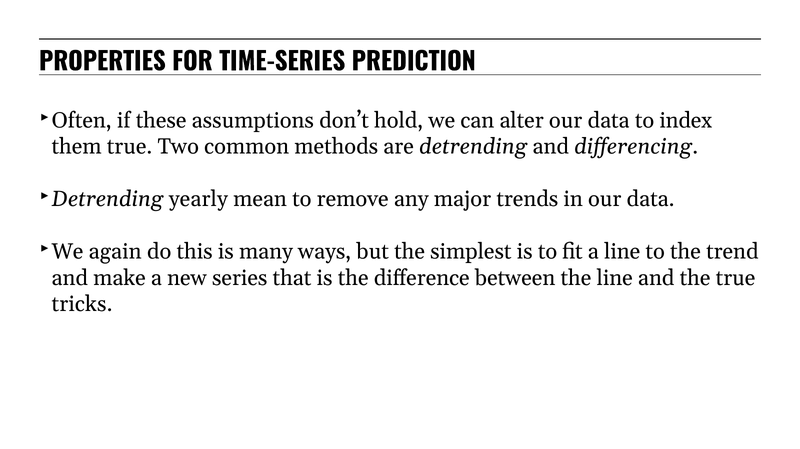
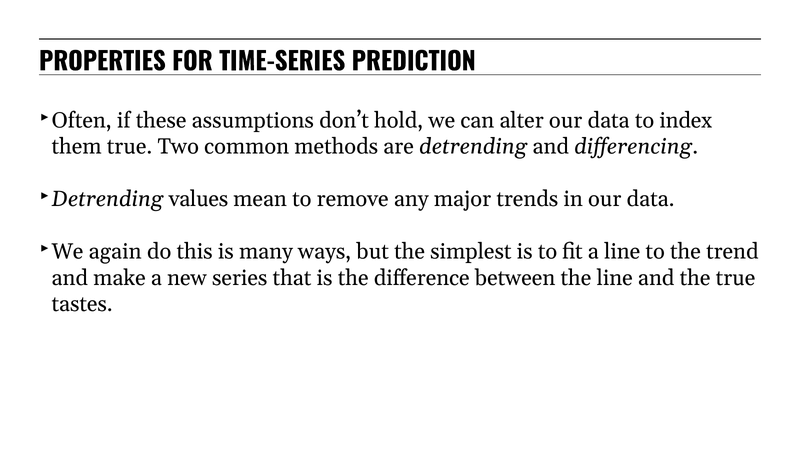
yearly: yearly -> values (198, 199)
tricks: tricks -> tastes (82, 304)
